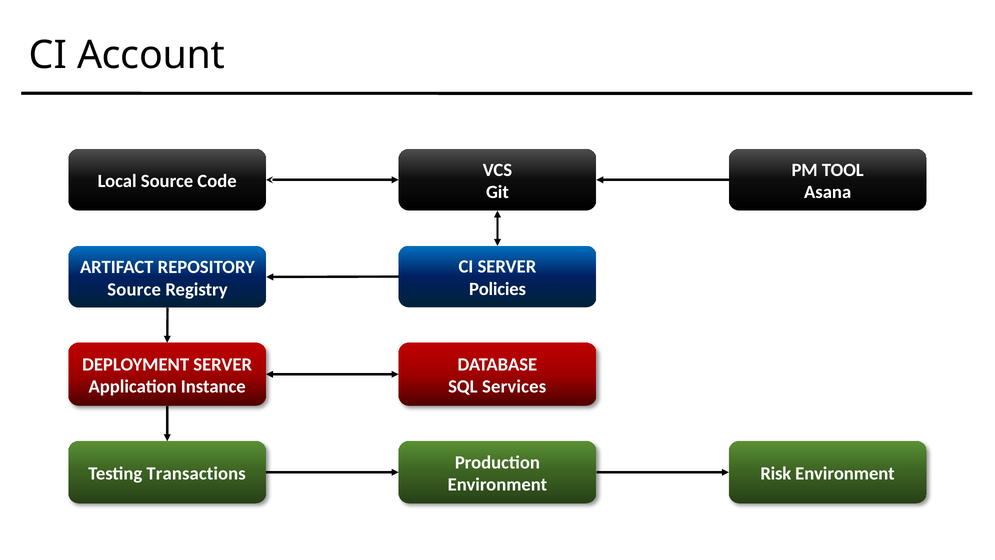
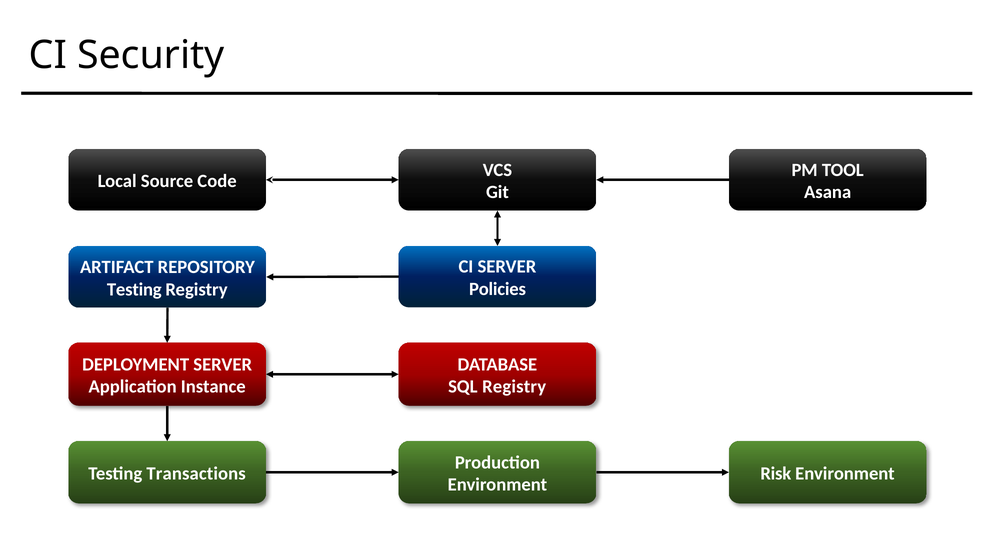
Account: Account -> Security (151, 55)
Source: Source -> Testing (134, 289)
SQL Services: Services -> Registry (514, 387)
